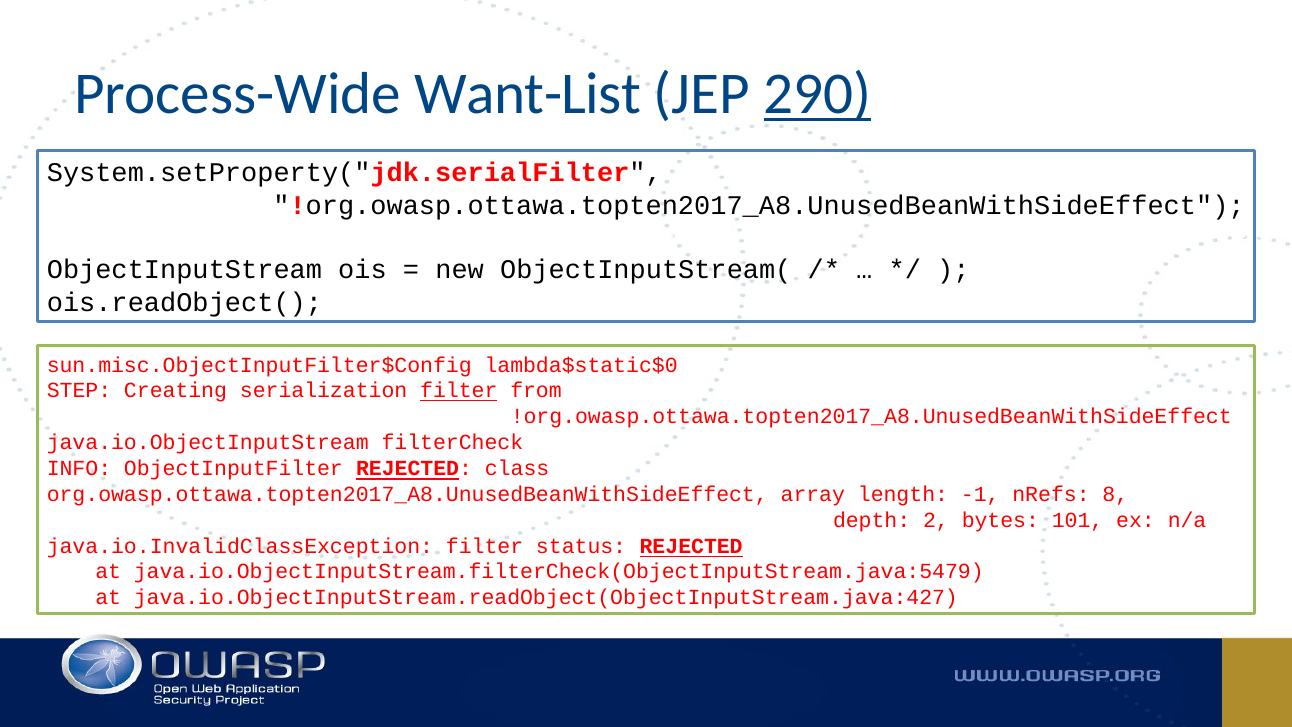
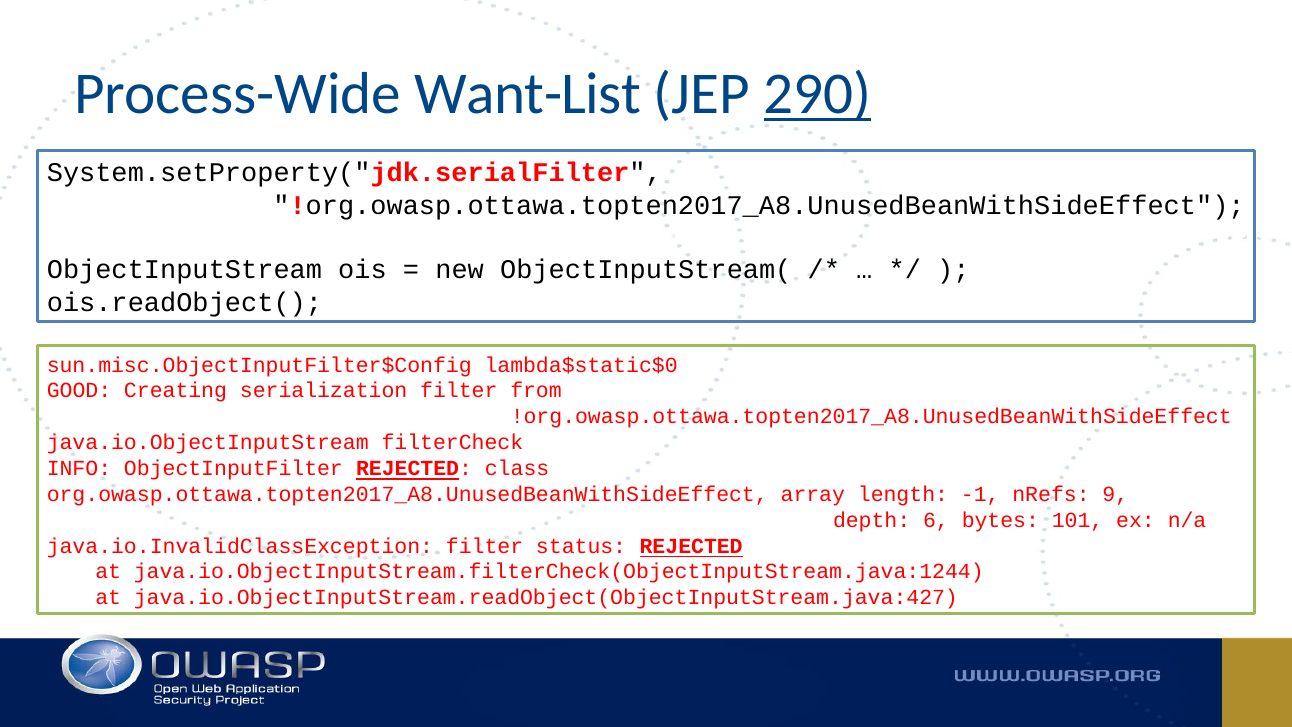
STEP: STEP -> GOOD (79, 391)
filter underline: present -> none (459, 391)
8: 8 -> 9 (1115, 494)
2: 2 -> 6 (936, 520)
java.io.ObjectInputStream.filterCheck(ObjectInputStream.java:5479: java.io.ObjectInputStream.filterCheck(ObjectInputStream.java:5479 -> java.io.ObjectInputStream.filterCheck(ObjectInputStream.java:1244 (559, 572)
